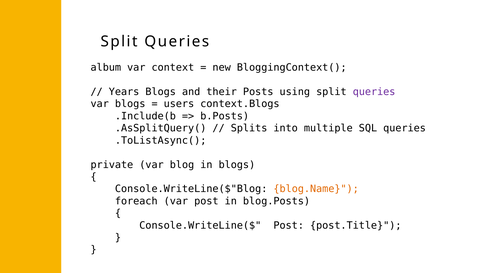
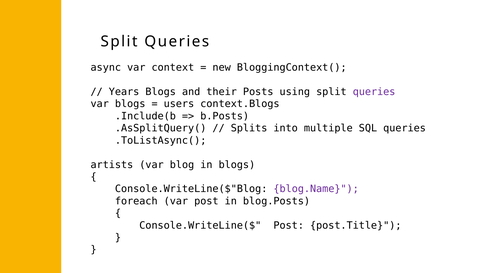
album: album -> async (106, 68)
private: private -> artists (112, 165)
blog.Name colour: orange -> purple (316, 189)
